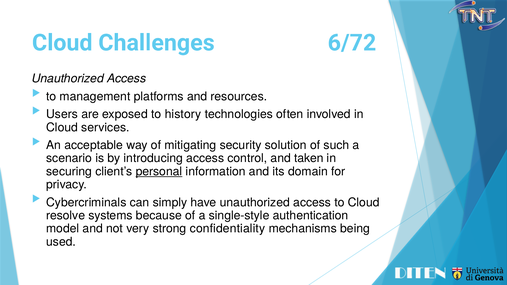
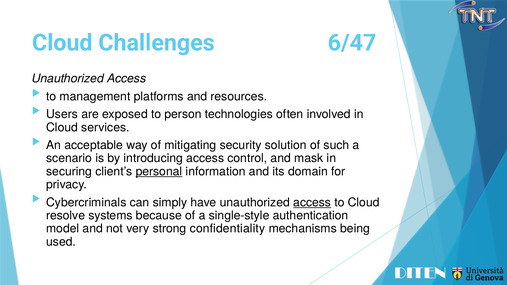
6/72: 6/72 -> 6/47 (352, 43)
history: history -> person (183, 114)
taken: taken -> mask (309, 158)
access underline: none -> present (312, 202)
